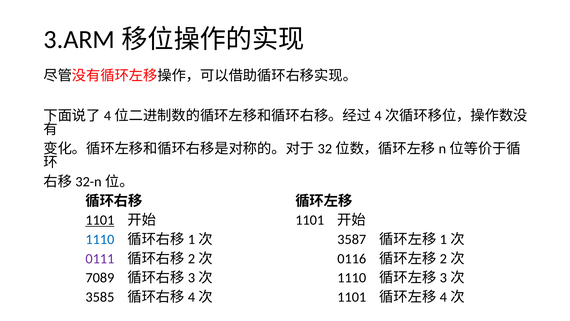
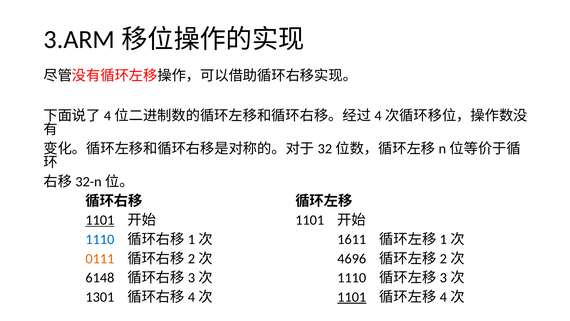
3587: 3587 -> 1611 (352, 239)
0111 colour: purple -> orange (100, 258)
0116: 0116 -> 4696 (352, 258)
7089: 7089 -> 6148 (100, 278)
3585: 3585 -> 1301 (100, 297)
1101 underline: none -> present (352, 297)
